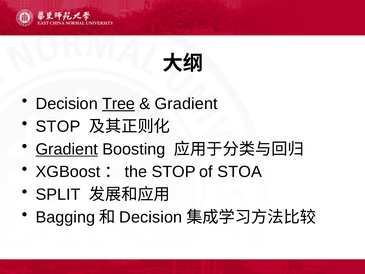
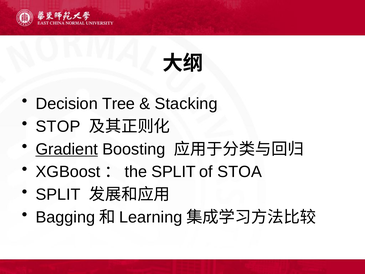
Tree underline: present -> none (118, 104)
Gradient: Gradient -> Stacking (186, 104)
STOP: STOP -> SPLIT (174, 172)
Decision: Decision -> Learning (151, 217)
